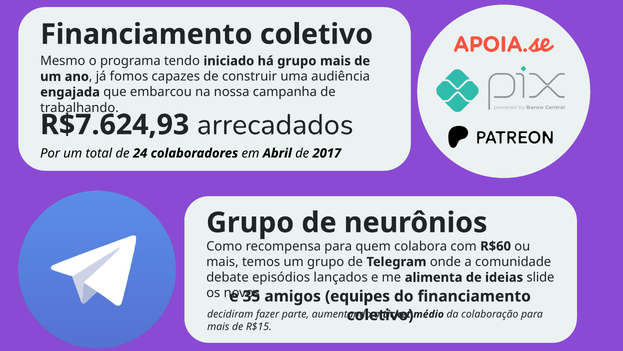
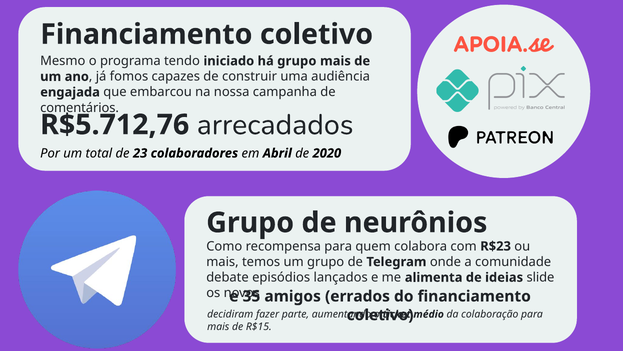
trabalhando: trabalhando -> comentários (80, 108)
R$7.624,93: R$7.624,93 -> R$5.712,76 (115, 125)
24: 24 -> 23 (140, 153)
2017: 2017 -> 2020 (327, 153)
R$60: R$60 -> R$23 (496, 246)
equipes: equipes -> errados (357, 296)
